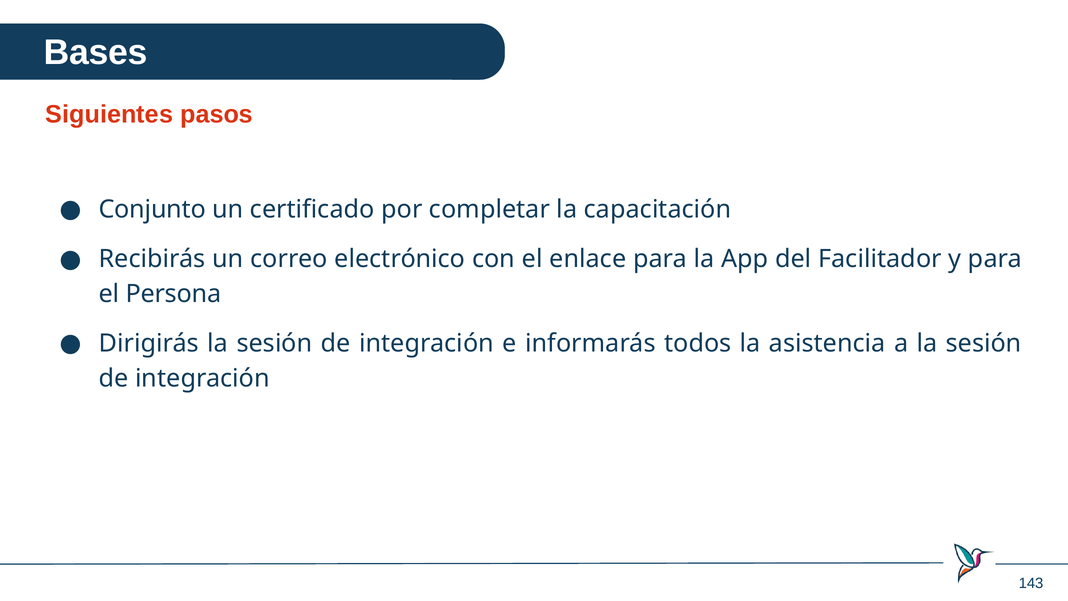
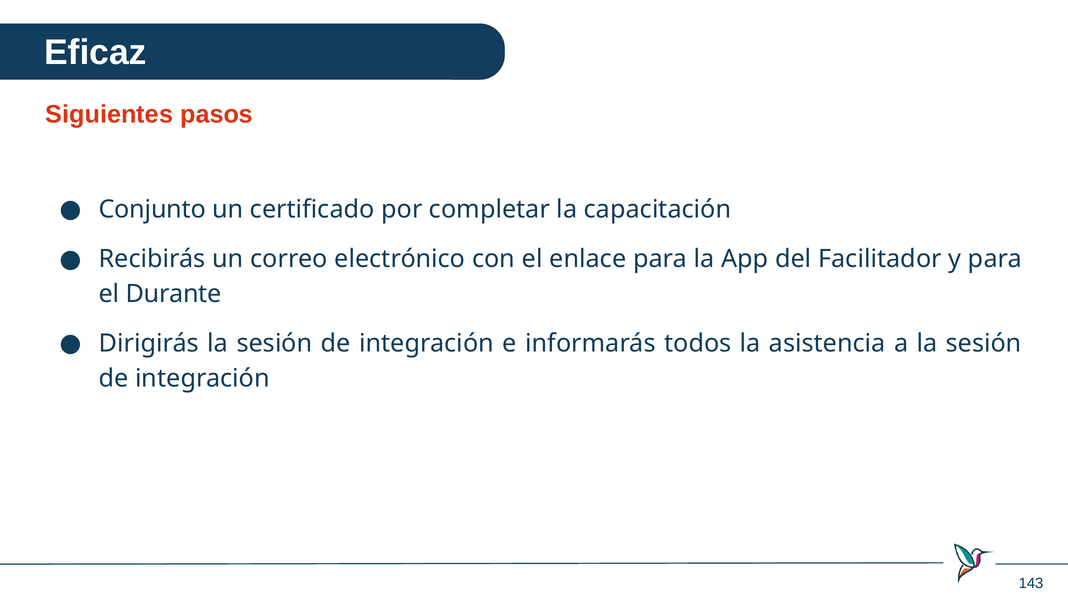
Bases: Bases -> Eficaz (95, 52)
Persona: Persona -> Durante (174, 294)
